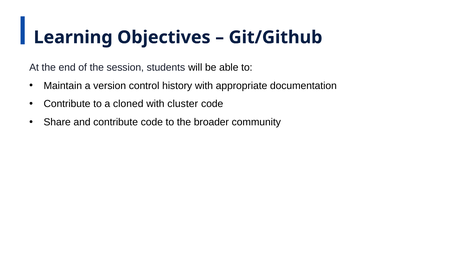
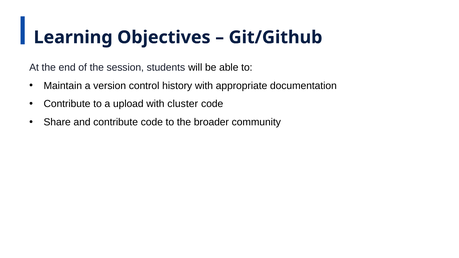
cloned: cloned -> upload (128, 104)
